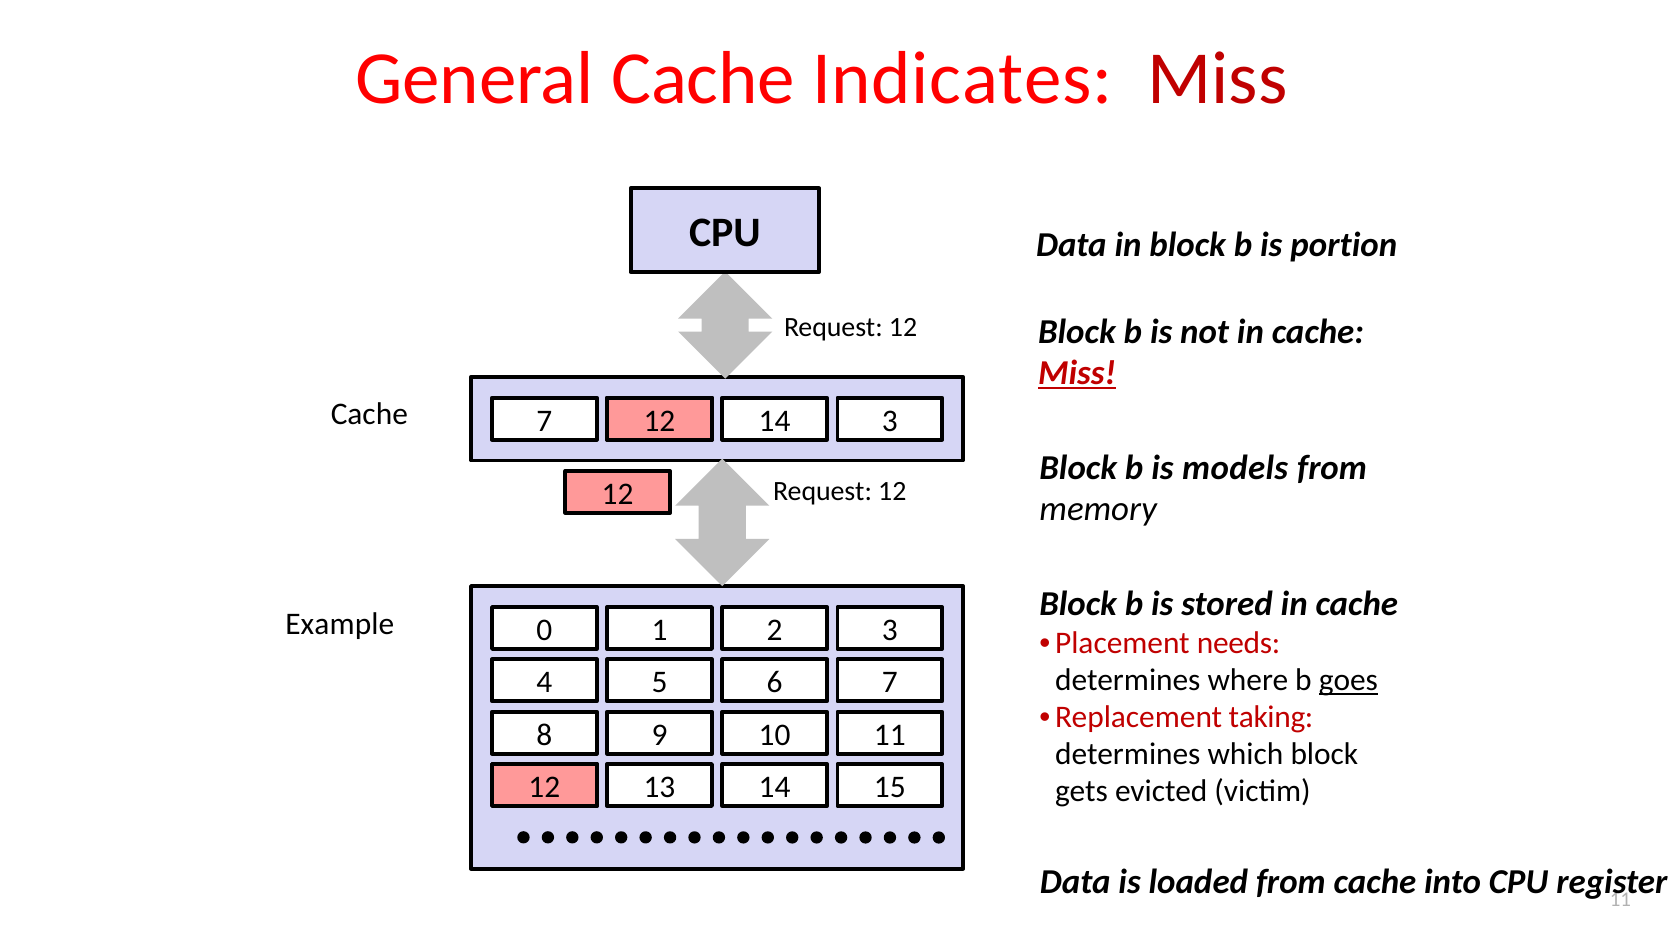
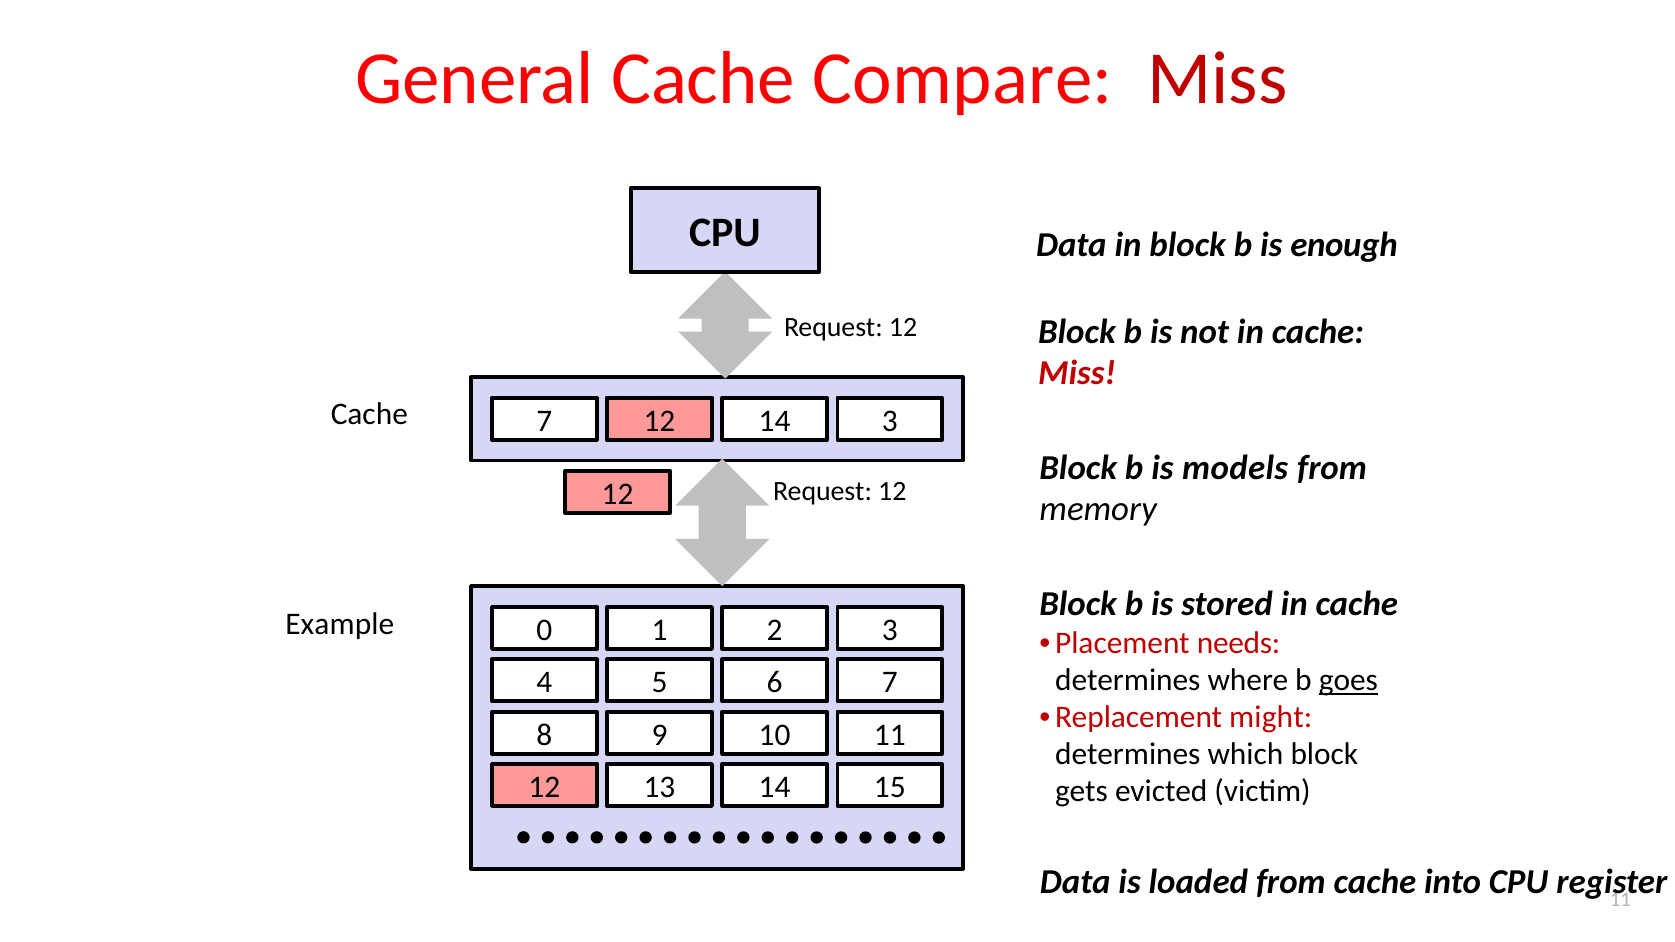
Indicates: Indicates -> Compare (962, 79)
portion: portion -> enough (1344, 245)
Miss underline: present -> none (1077, 373)
taking: taking -> might (1271, 717)
